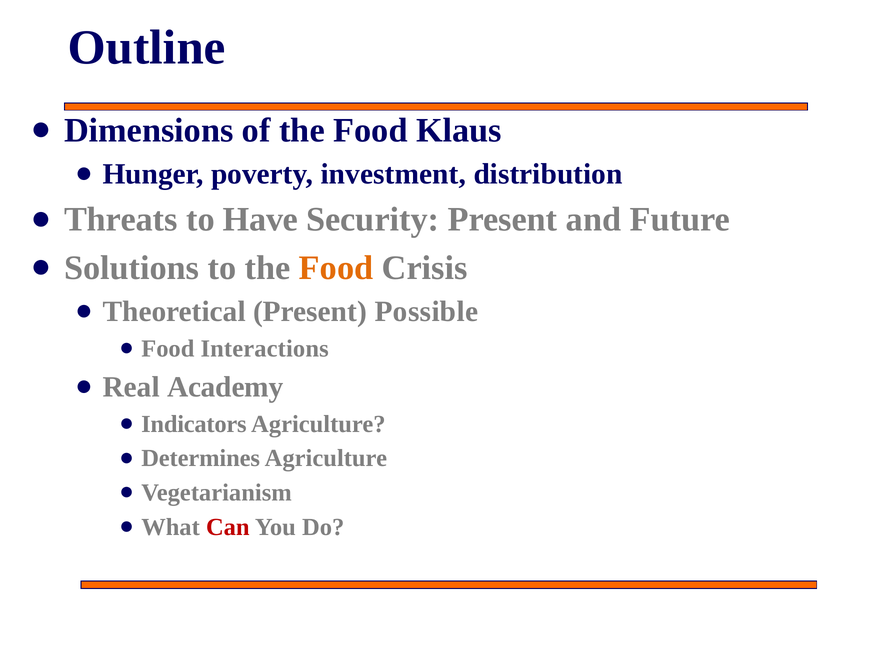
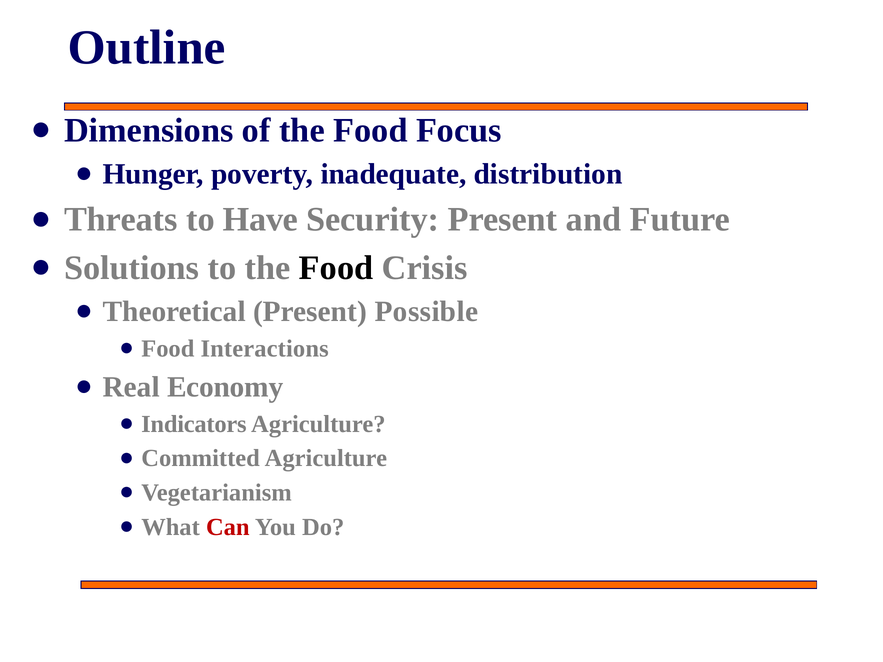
Klaus: Klaus -> Focus (459, 130)
investment: investment -> inadequate (393, 174)
Food colour: orange -> black (336, 268)
Academy: Academy -> Economy (225, 387)
Determines: Determines -> Committed (201, 458)
